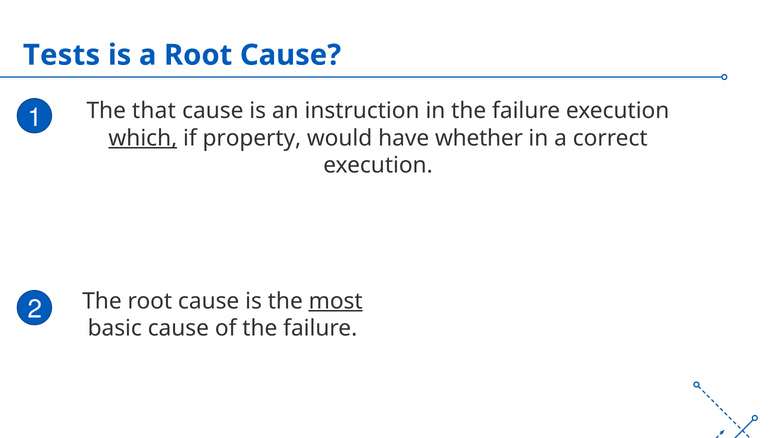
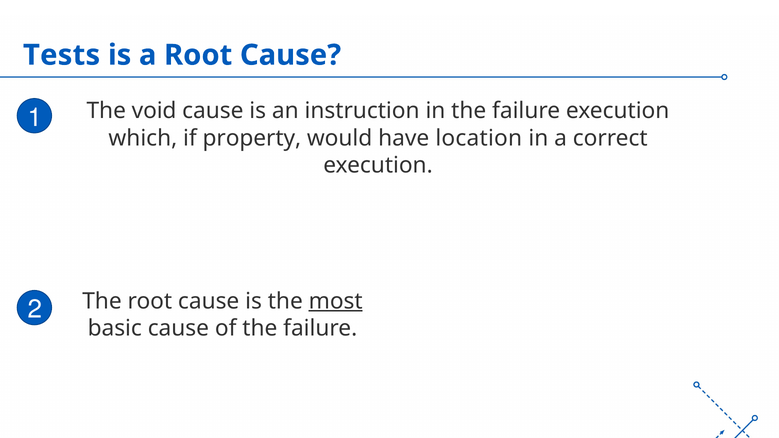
that: that -> void (154, 111)
which underline: present -> none (143, 138)
whether: whether -> location (479, 138)
